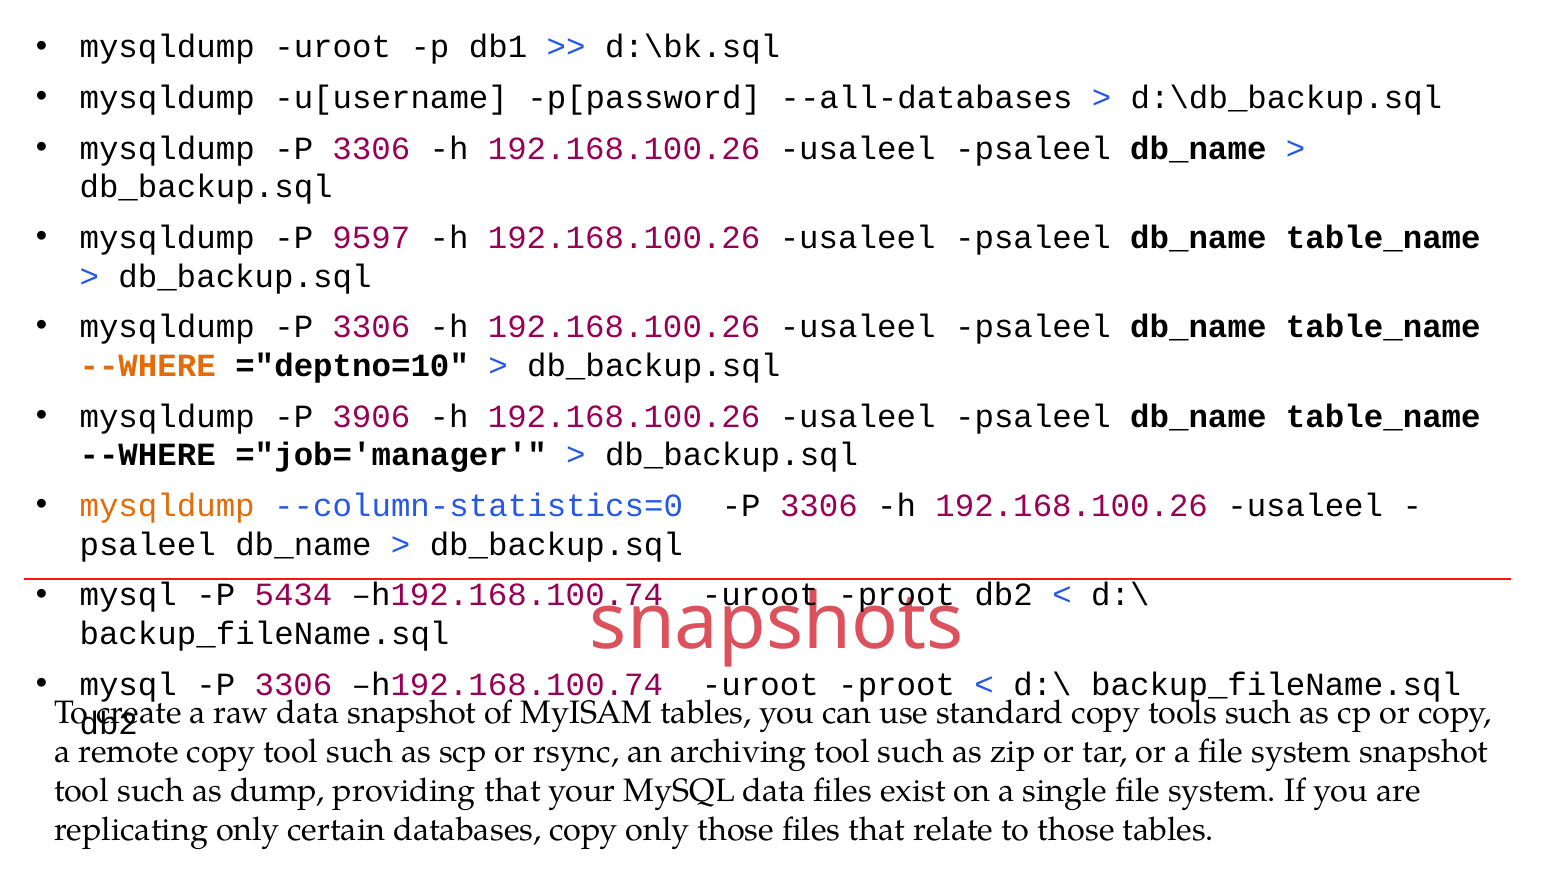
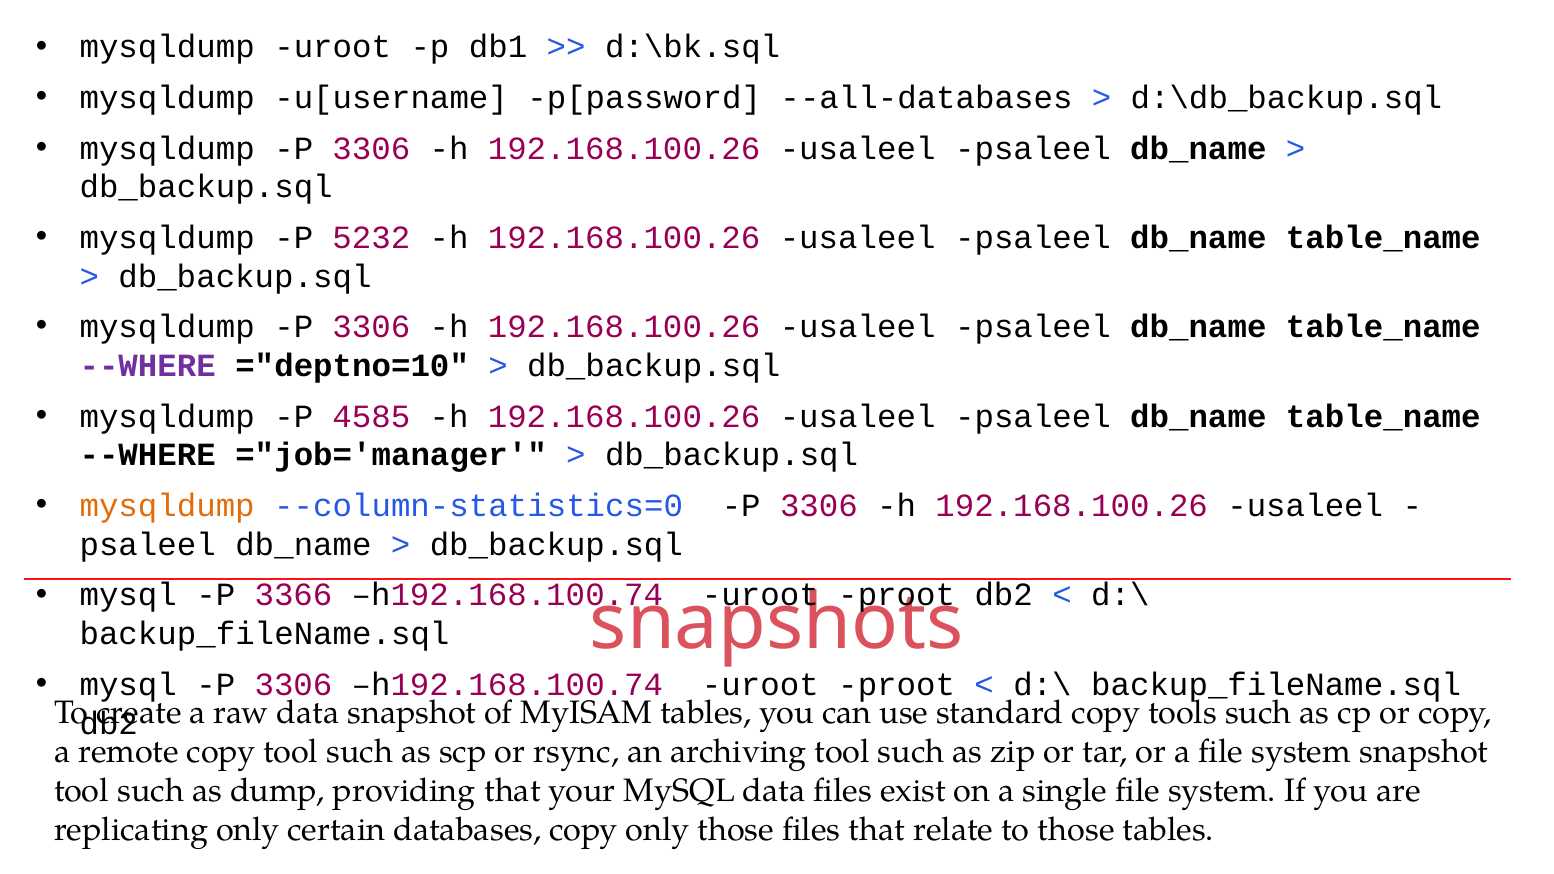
9597: 9597 -> 5232 (371, 238)
--WHERE colour: orange -> purple (148, 366)
3906: 3906 -> 4585 (371, 417)
5434: 5434 -> 3366 (293, 595)
